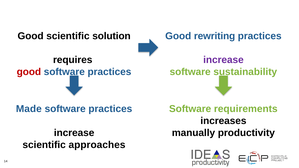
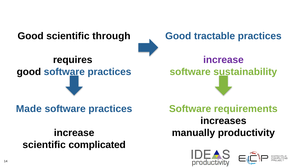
solution: solution -> through (111, 36)
rewriting: rewriting -> tractable (215, 36)
good colour: red -> black (29, 72)
approaches: approaches -> complicated (97, 145)
